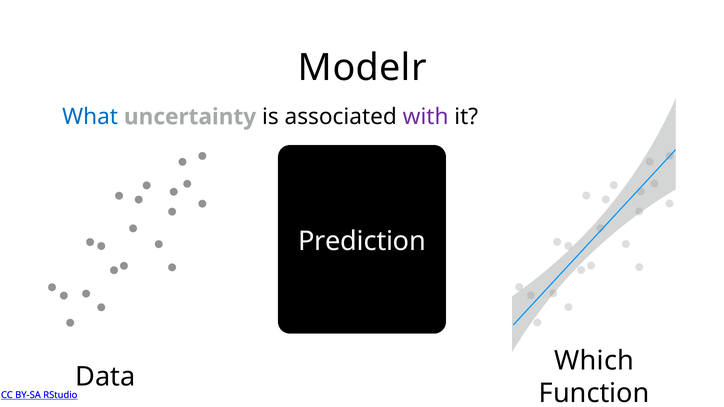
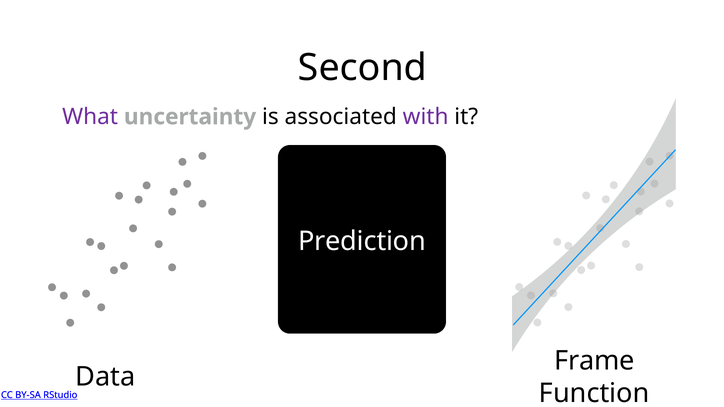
Modelr: Modelr -> Second (363, 68)
What colour: blue -> purple (90, 117)
Which: Which -> Frame (594, 361)
